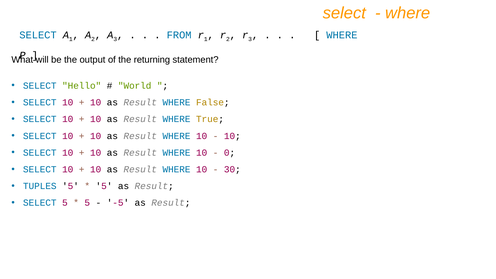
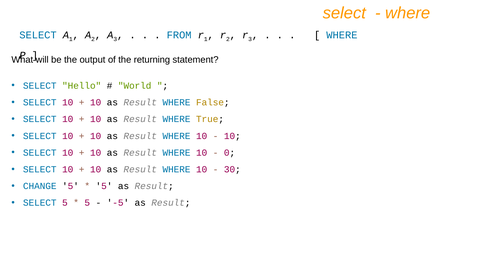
TUPLES: TUPLES -> CHANGE (40, 186)
